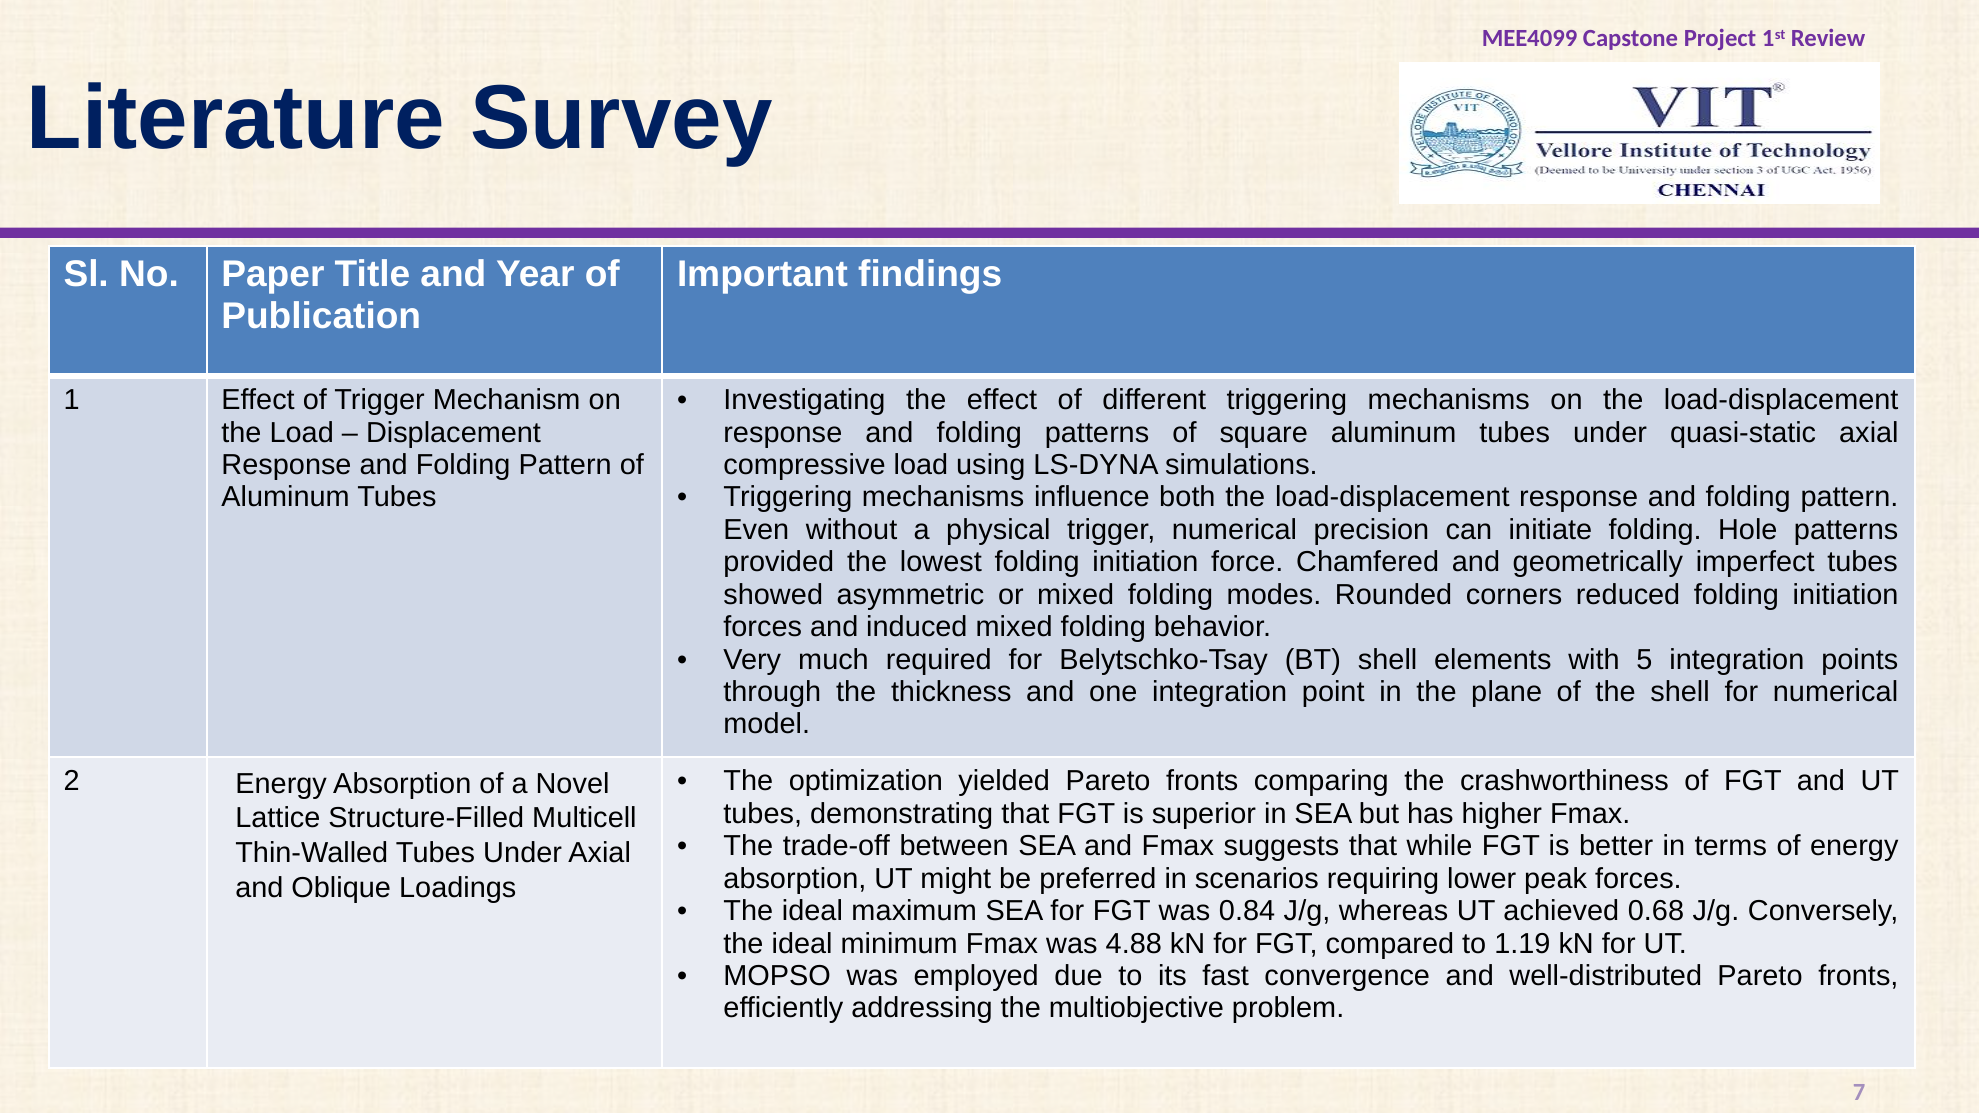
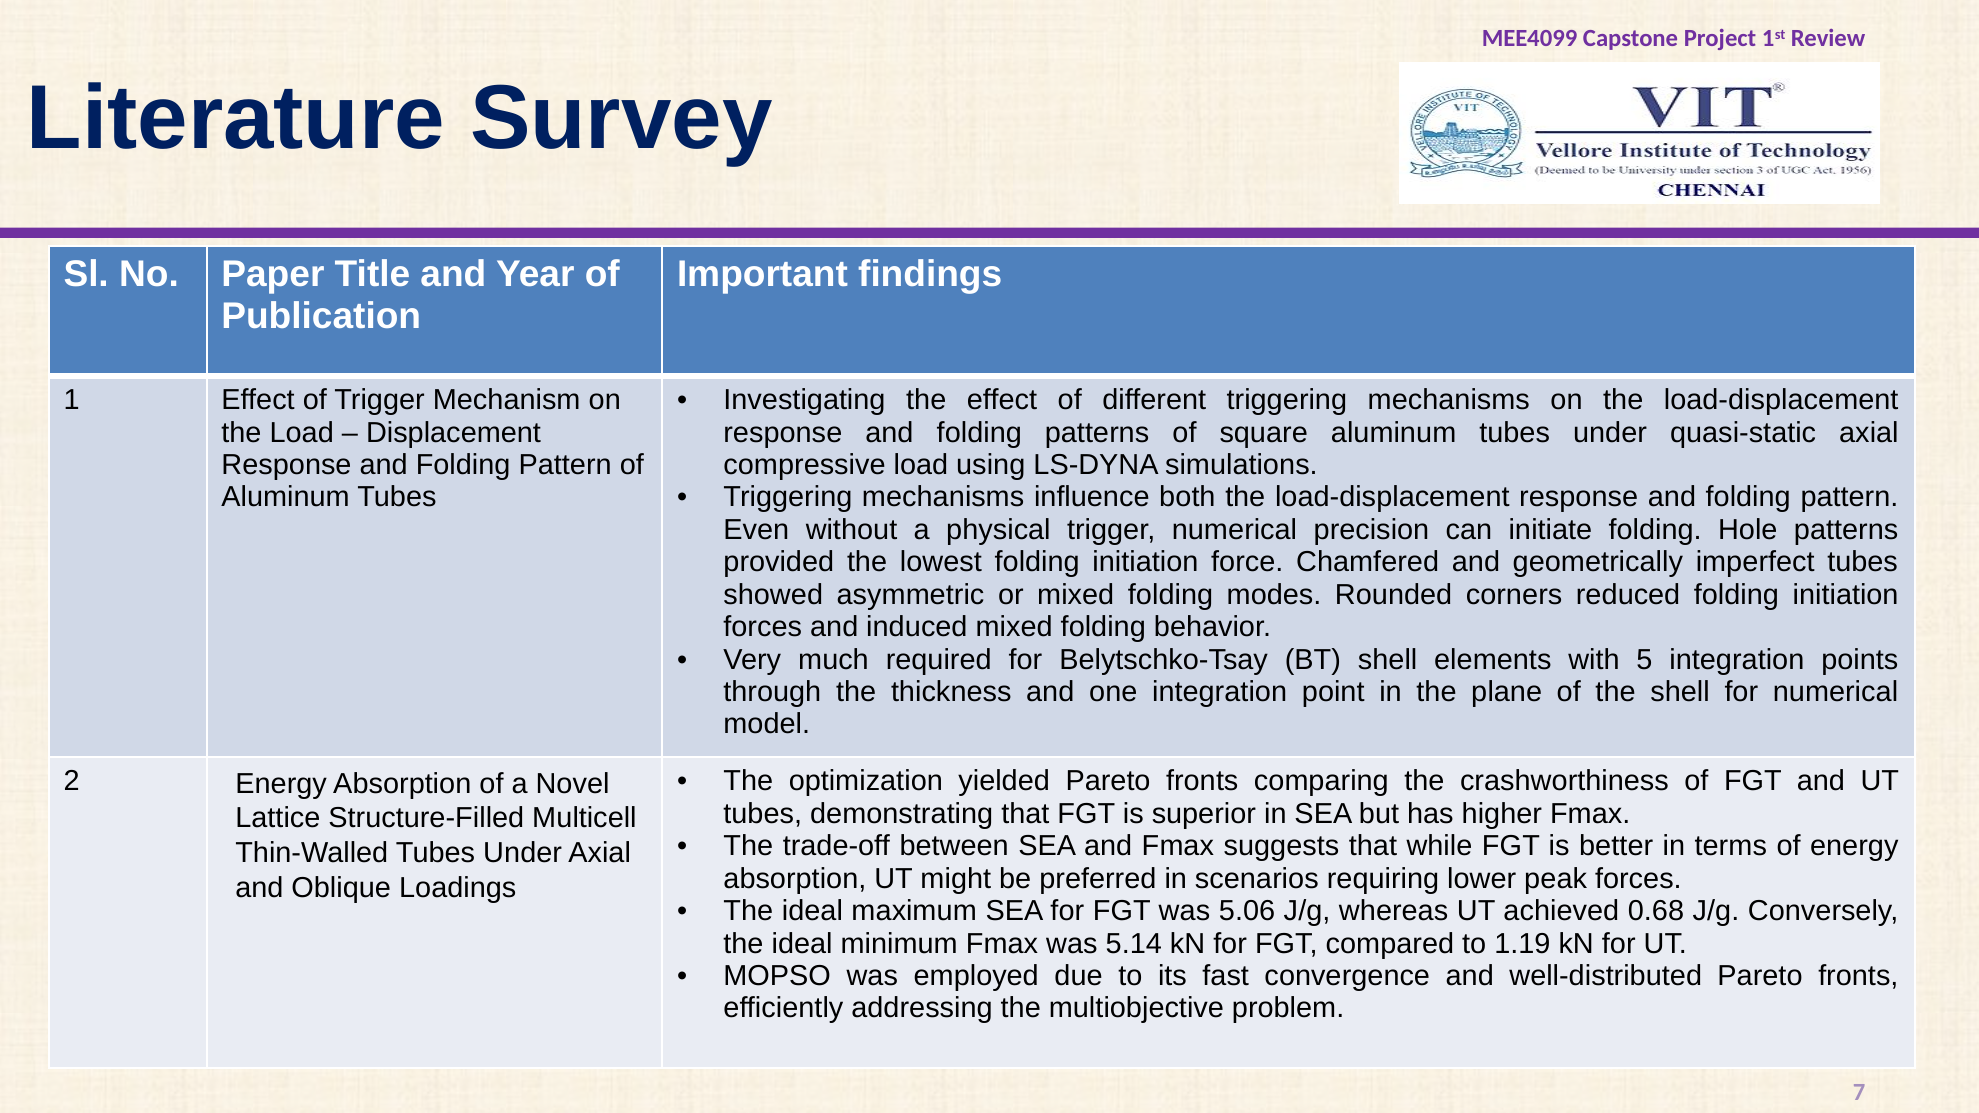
0.84: 0.84 -> 5.06 (1247, 911)
4.88: 4.88 -> 5.14 (1134, 944)
